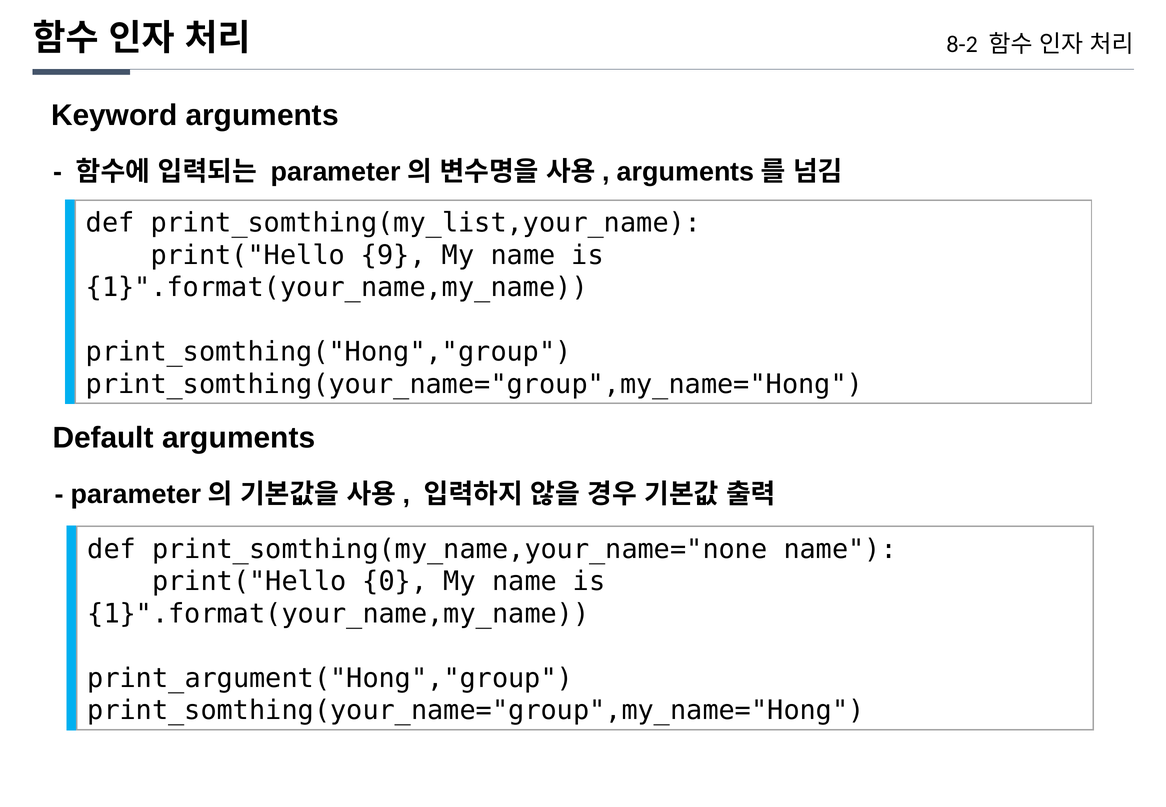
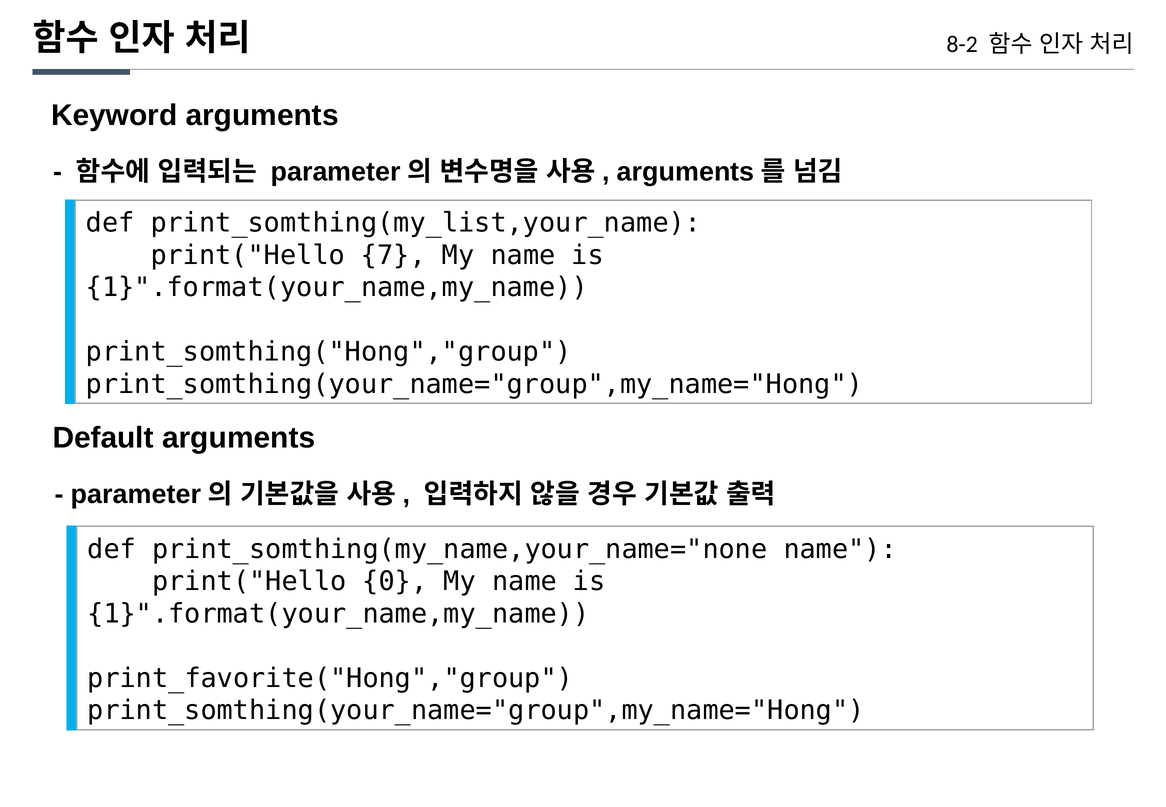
9: 9 -> 7 (393, 255)
print_argument("Hong","group: print_argument("Hong","group -> print_favorite("Hong","group (330, 679)
